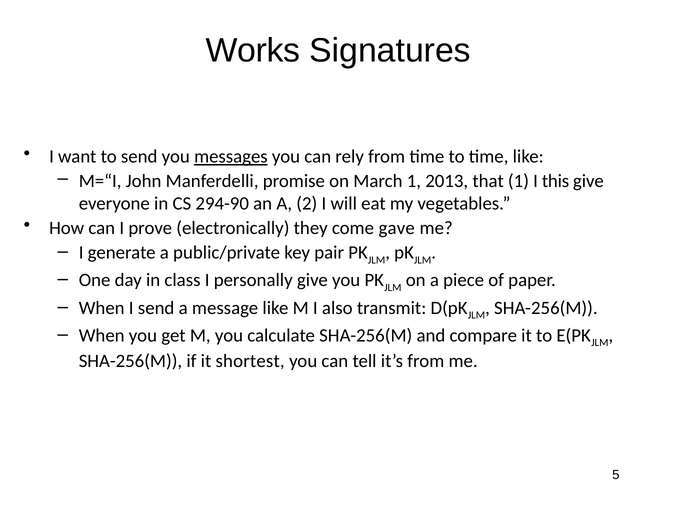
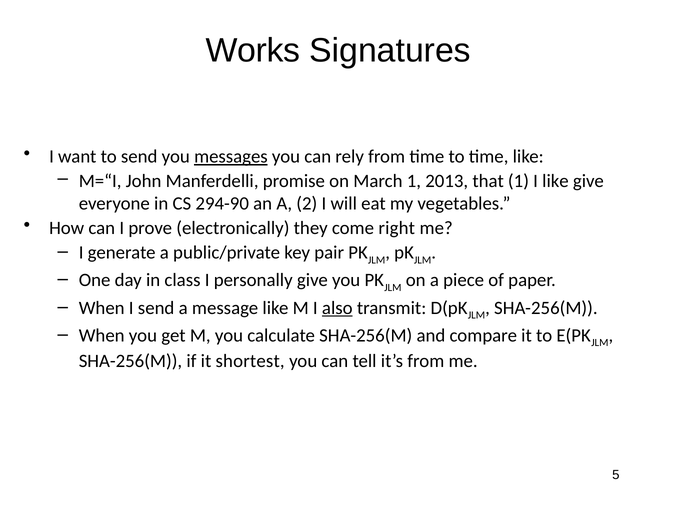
I this: this -> like (555, 181)
gave: gave -> right (397, 228)
also underline: none -> present (337, 308)
